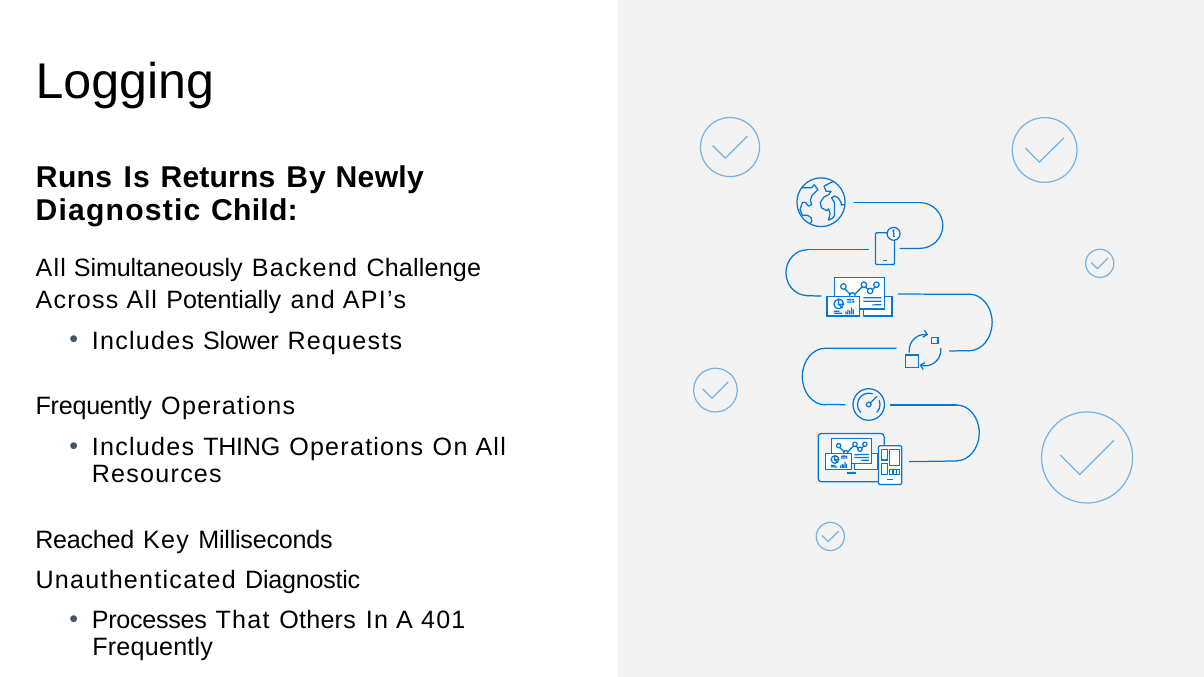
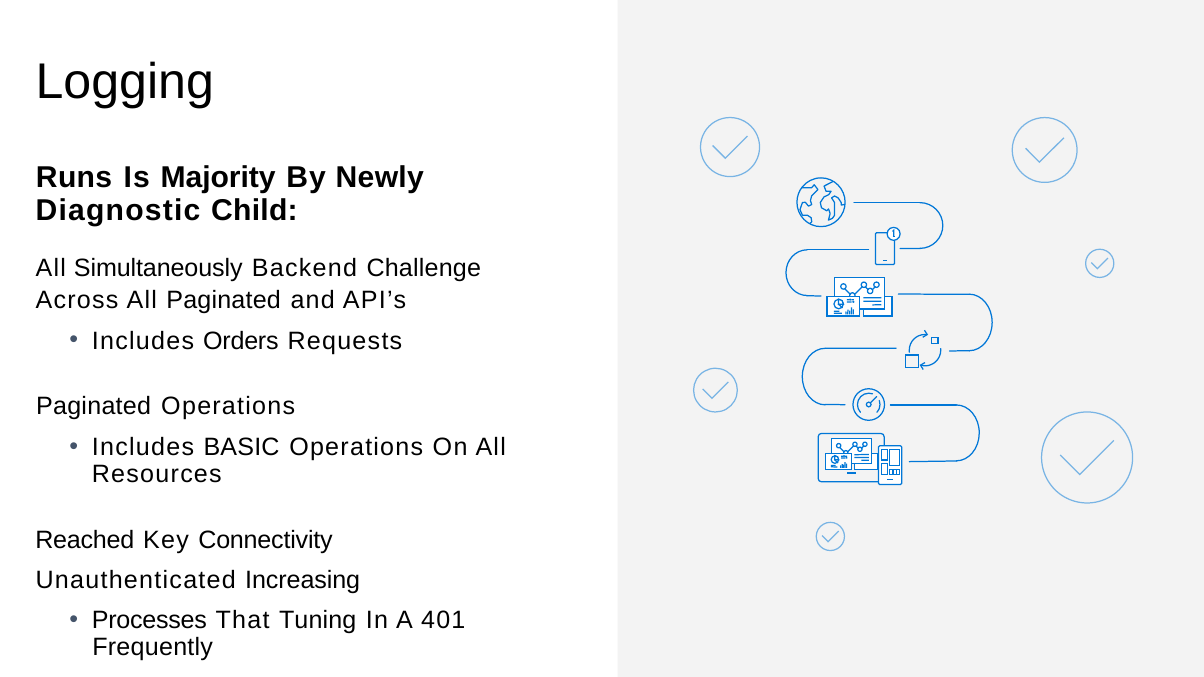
Returns: Returns -> Majority (218, 178)
All Potentially: Potentially -> Paginated (224, 300)
Slower: Slower -> Orders (241, 341)
Frequently: Frequently -> Paginated (94, 407)
THING: THING -> BASIC (242, 447)
Milliseconds: Milliseconds -> Connectivity (266, 540)
Unauthenticated Diagnostic: Diagnostic -> Increasing (303, 580)
Others: Others -> Tuning (318, 621)
